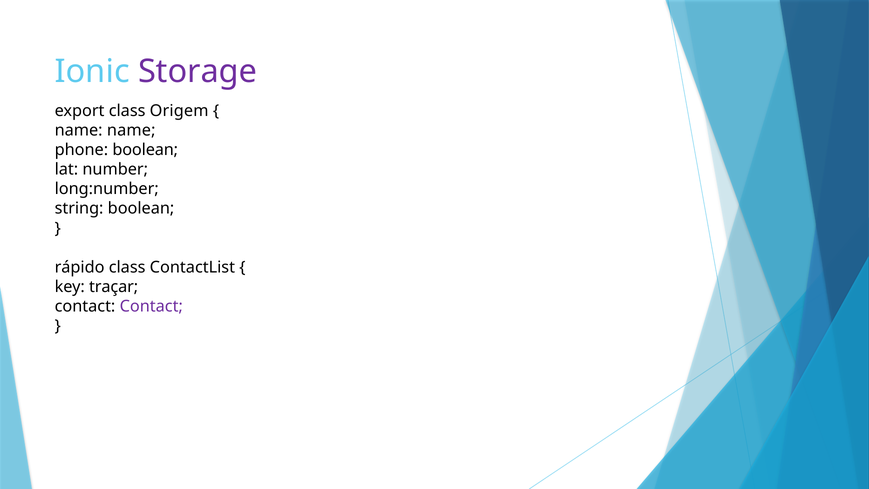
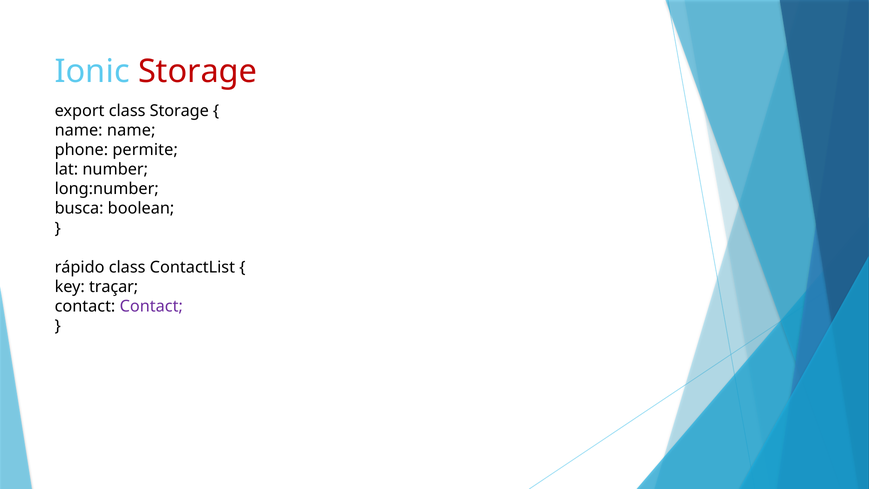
Storage colour: purple -> red (198, 71)
class Origem: Origem -> Storage (179, 111)
phone boolean: boolean -> permite (145, 150)
string: string -> busca (79, 208)
